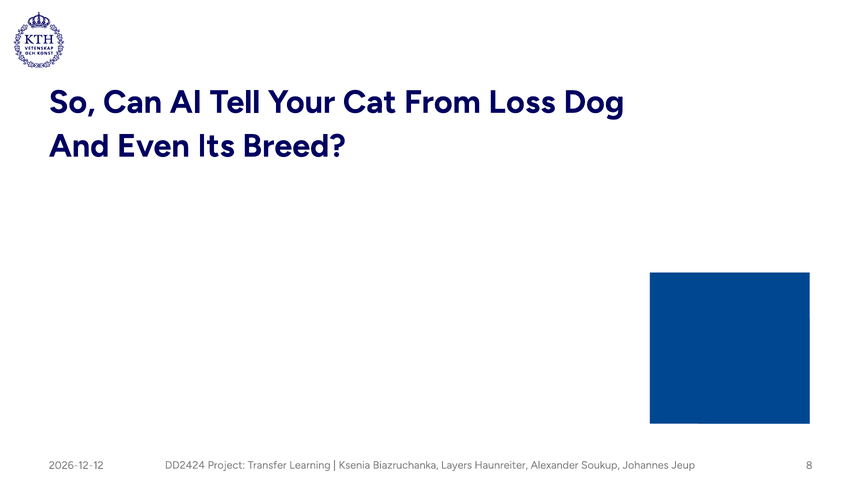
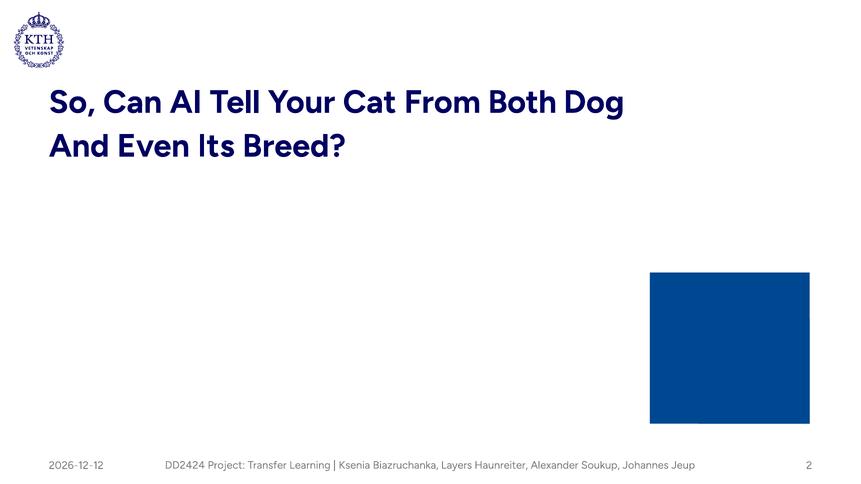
Loss: Loss -> Both (522, 102)
8: 8 -> 2 (809, 466)
